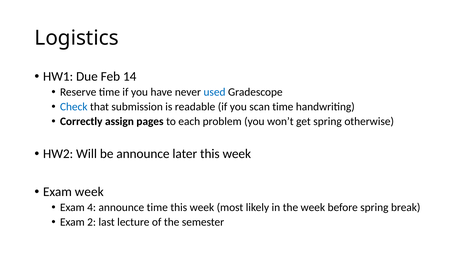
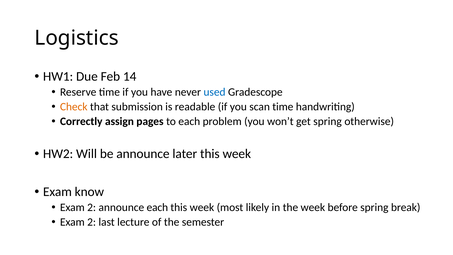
Check colour: blue -> orange (74, 107)
Exam week: week -> know (89, 192)
4: 4 -> 2 (92, 207)
announce time: time -> each (157, 207)
